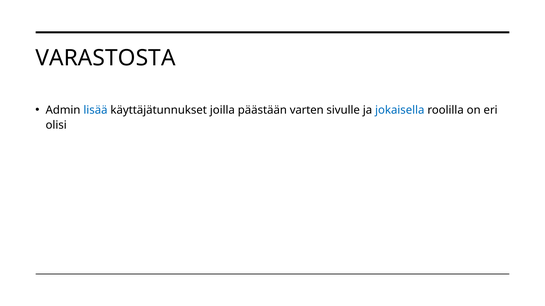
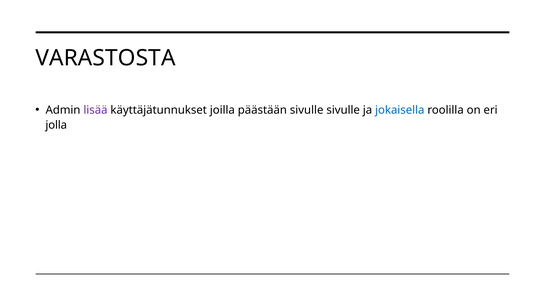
lisää colour: blue -> purple (95, 110)
päästään varten: varten -> sivulle (307, 110)
olisi: olisi -> jolla (56, 125)
